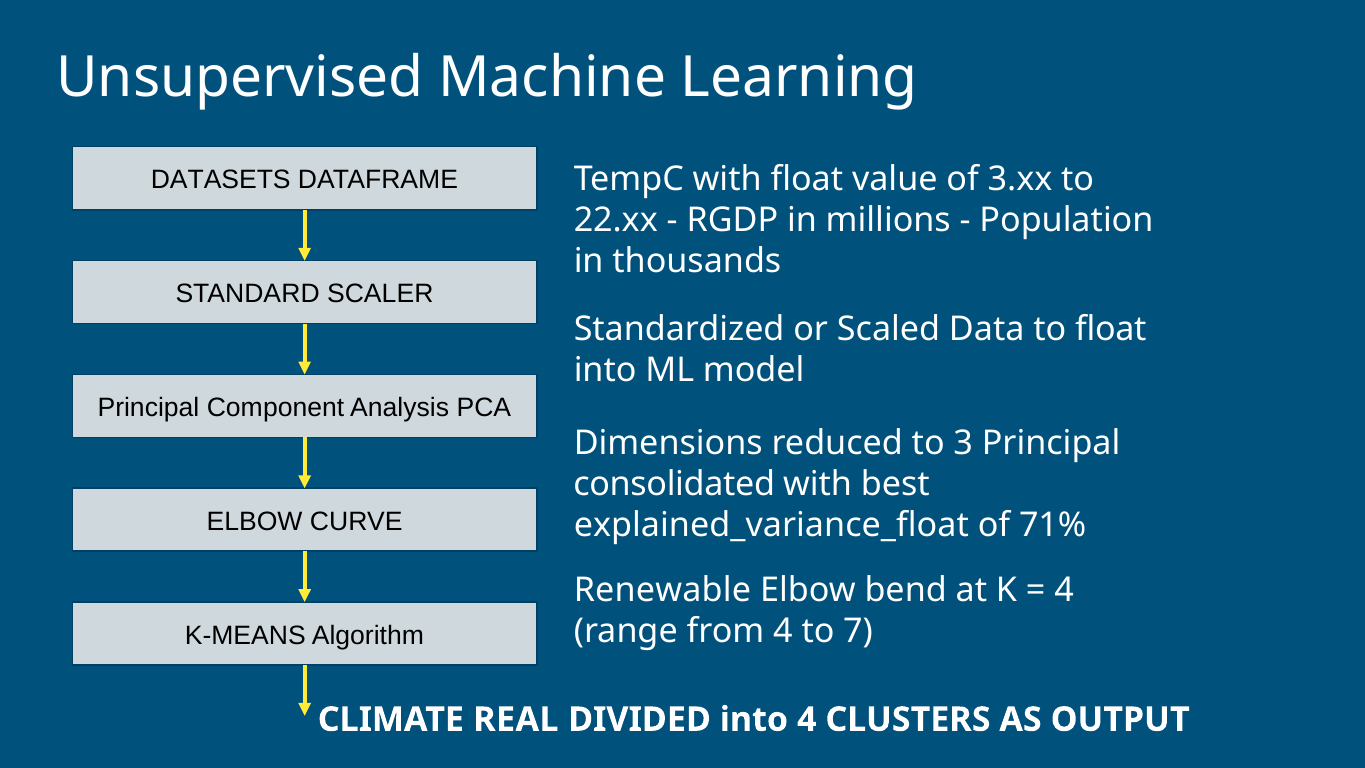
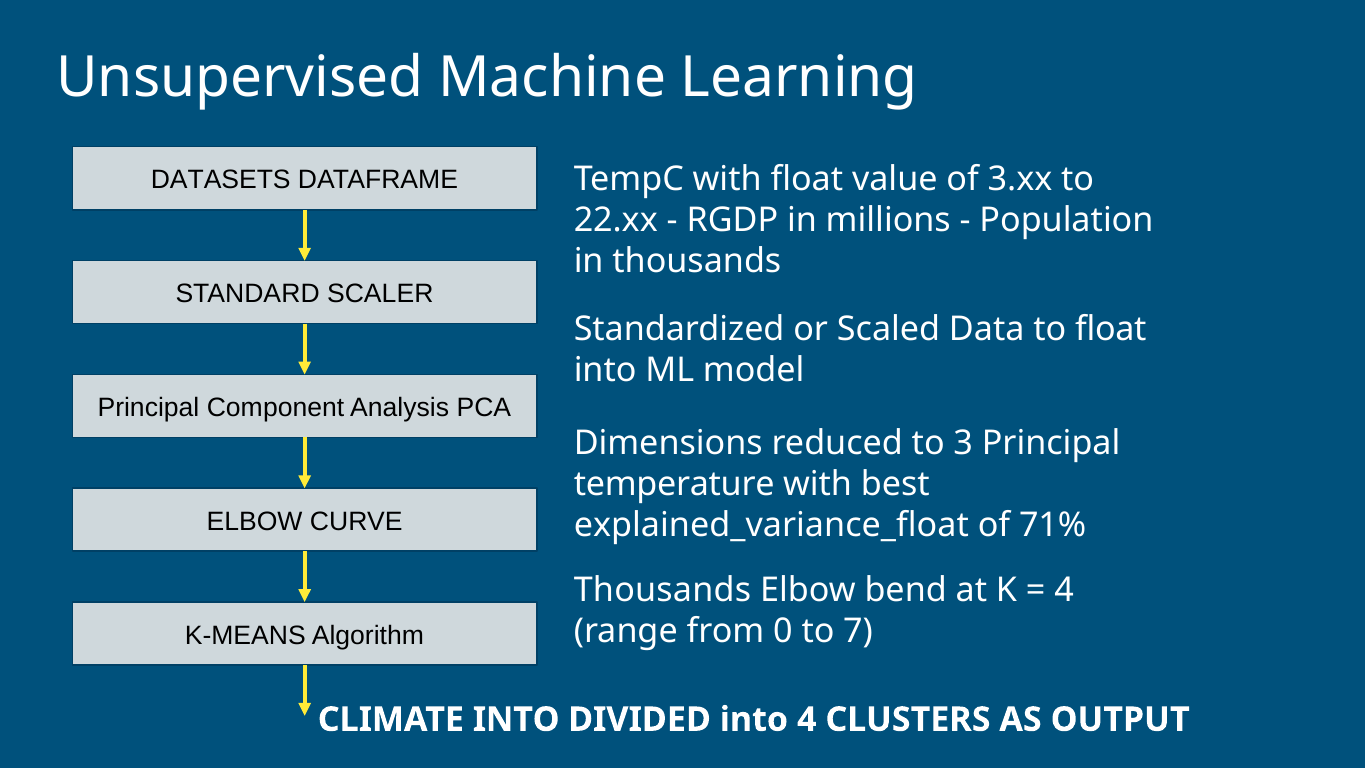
consolidated: consolidated -> temperature (674, 484)
Renewable: Renewable -> Thousands (662, 590)
from 4: 4 -> 0 (783, 631)
CLIMATE REAL: REAL -> INTO (516, 719)
